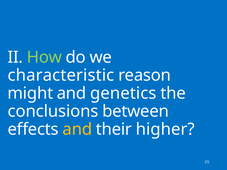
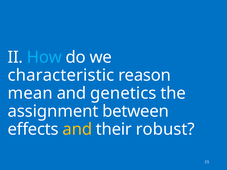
How colour: light green -> light blue (44, 57)
might: might -> mean (30, 93)
conclusions: conclusions -> assignment (53, 111)
higher: higher -> robust (165, 129)
